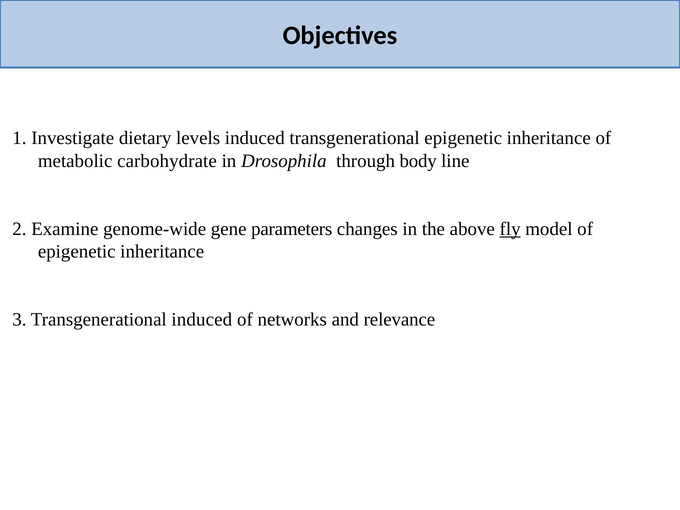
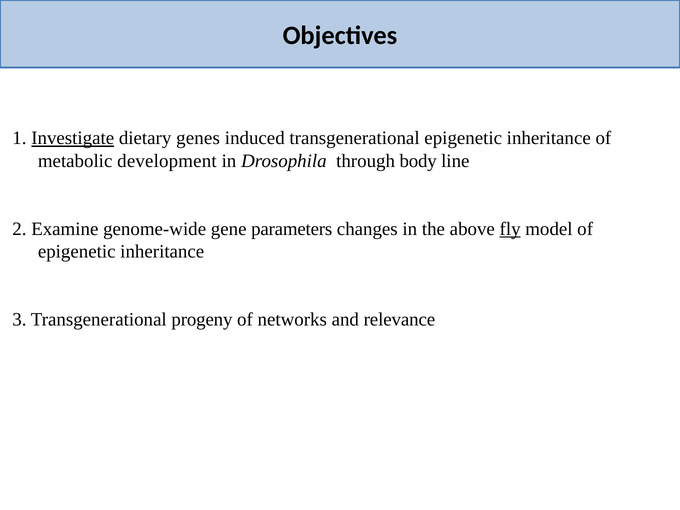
Investigate underline: none -> present (73, 138)
levels: levels -> genes (198, 138)
carbohydrate: carbohydrate -> development (167, 161)
Transgenerational induced: induced -> progeny (202, 320)
